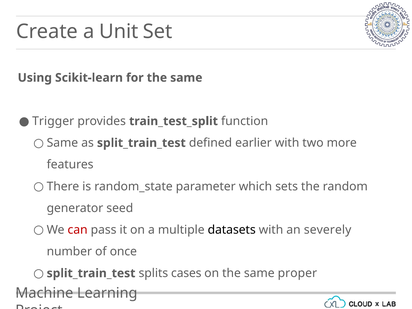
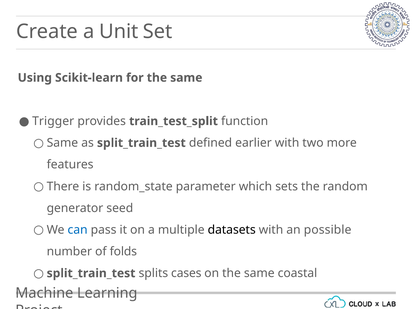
can colour: red -> blue (78, 230)
severely: severely -> possible (328, 230)
once: once -> folds (123, 252)
proper: proper -> coastal (297, 273)
